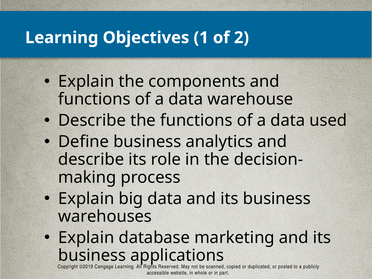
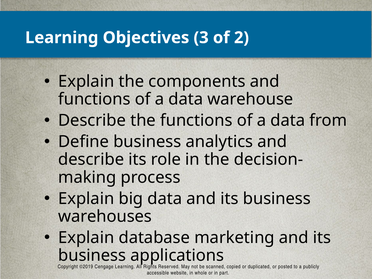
1: 1 -> 3 (201, 38)
used: used -> from (328, 120)
